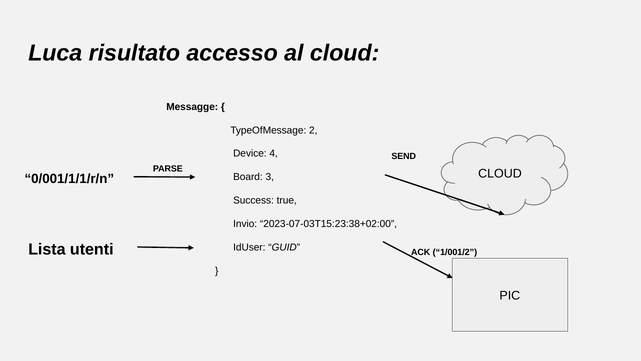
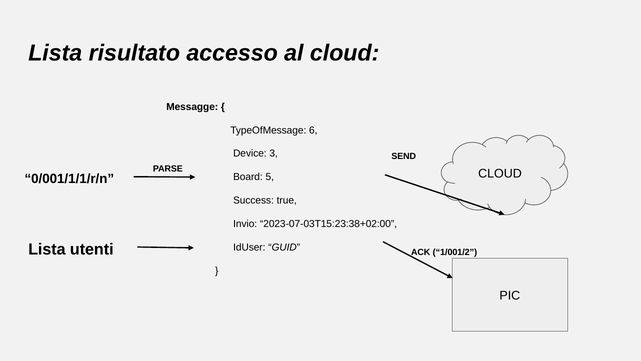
Luca: Luca -> Lista (55, 53)
2: 2 -> 6 (313, 130)
4: 4 -> 3 (274, 153)
3: 3 -> 5 (270, 177)
